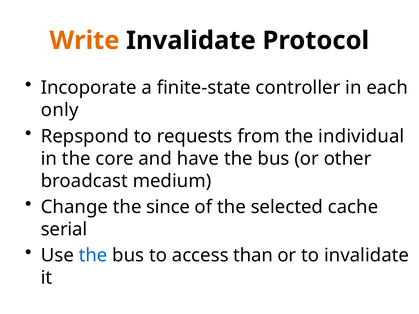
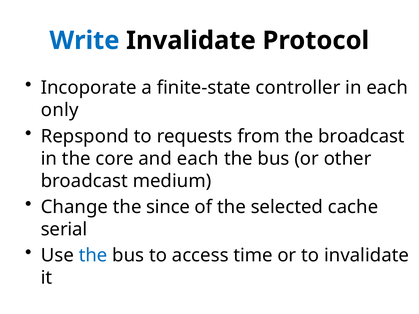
Write colour: orange -> blue (84, 41)
the individual: individual -> broadcast (361, 136)
and have: have -> each (198, 159)
than: than -> time (253, 256)
